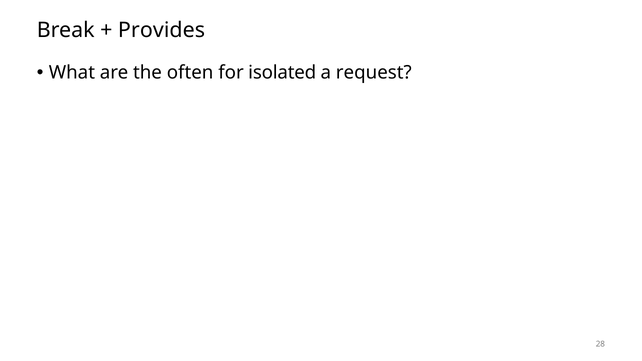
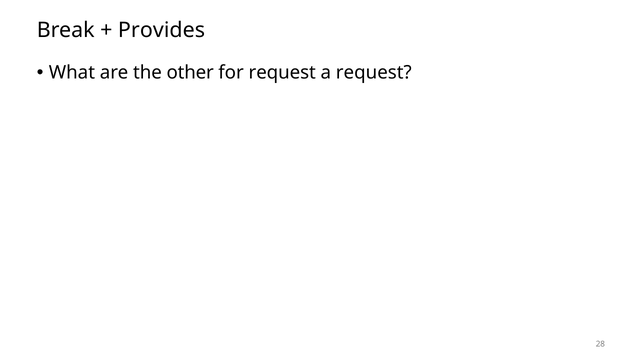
often: often -> other (190, 73)
for isolated: isolated -> request (282, 73)
